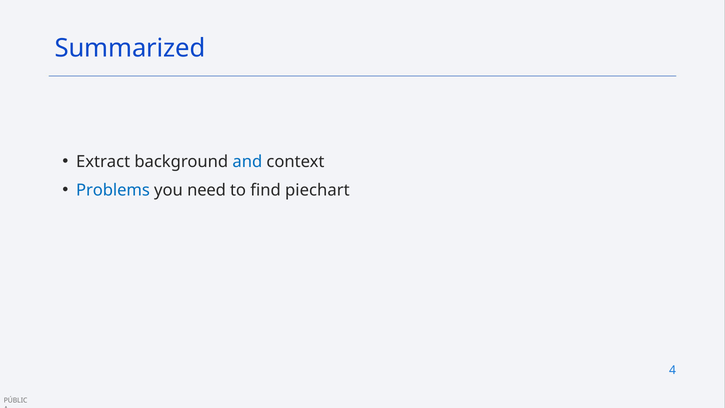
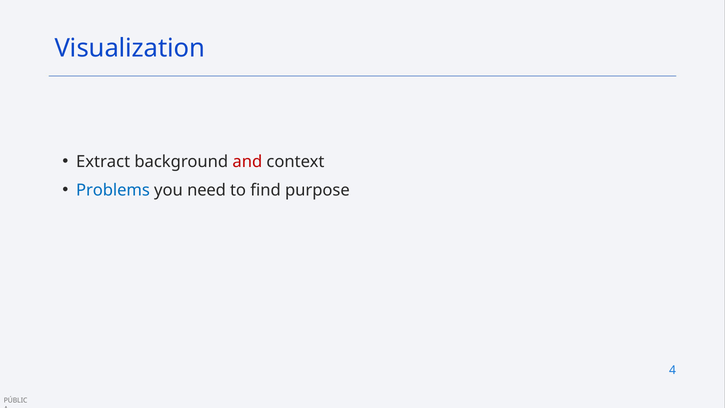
Summarized: Summarized -> Visualization (130, 48)
and colour: blue -> red (247, 162)
piechart: piechart -> purpose (317, 190)
